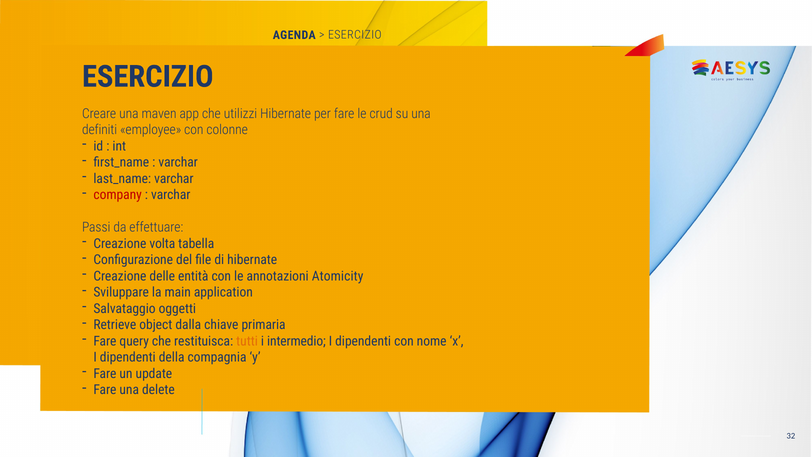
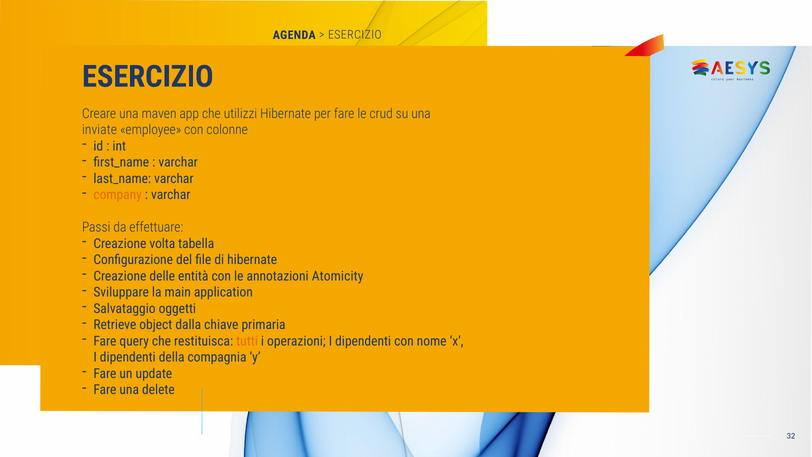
definiti: definiti -> inviate (99, 130)
company colour: red -> orange (118, 195)
intermedio: intermedio -> operazioni (296, 341)
